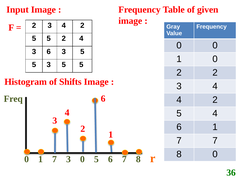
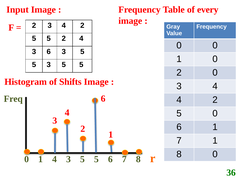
given: given -> every (208, 10)
2 2: 2 -> 0 (215, 73)
5 4: 4 -> 0 (215, 113)
7 7: 7 -> 1 (215, 141)
7: 7 -> 4 (54, 159)
0: 0 -> 5 (82, 159)
